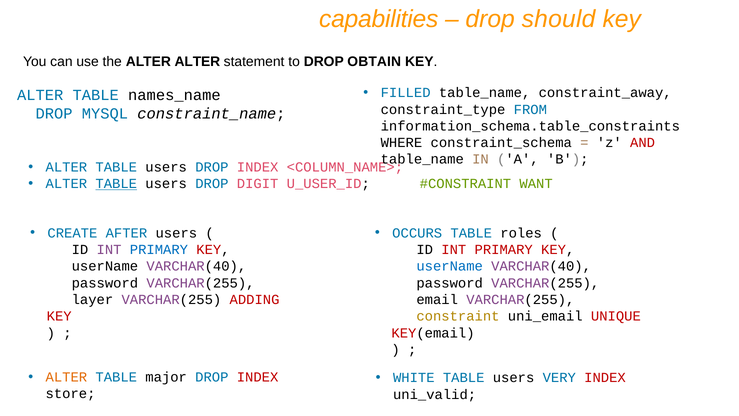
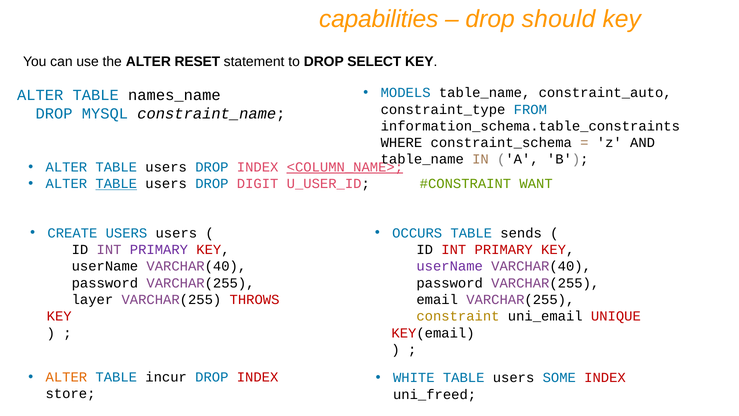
ALTER ALTER: ALTER -> RESET (197, 62)
OBTAIN: OBTAIN -> SELECT (374, 62)
FILLED: FILLED -> MODELS (406, 93)
constraint_away: constraint_away -> constraint_auto (605, 93)
AND colour: red -> black (643, 143)
<COLUMN_NAME> underline: none -> present (345, 167)
CREATE AFTER: AFTER -> USERS (126, 233)
roles: roles -> sends (521, 233)
PRIMARY colour: blue -> purple (159, 250)
userName colour: blue -> purple (450, 266)
ADDING: ADDING -> THROWS (255, 299)
major: major -> incur (166, 377)
VERY: VERY -> SOME (559, 378)
uni_valid: uni_valid -> uni_freed (435, 394)
